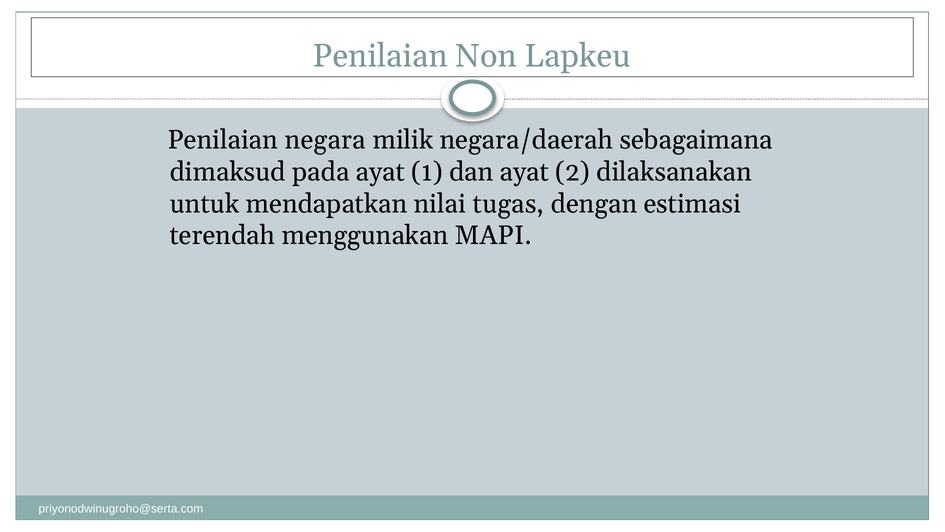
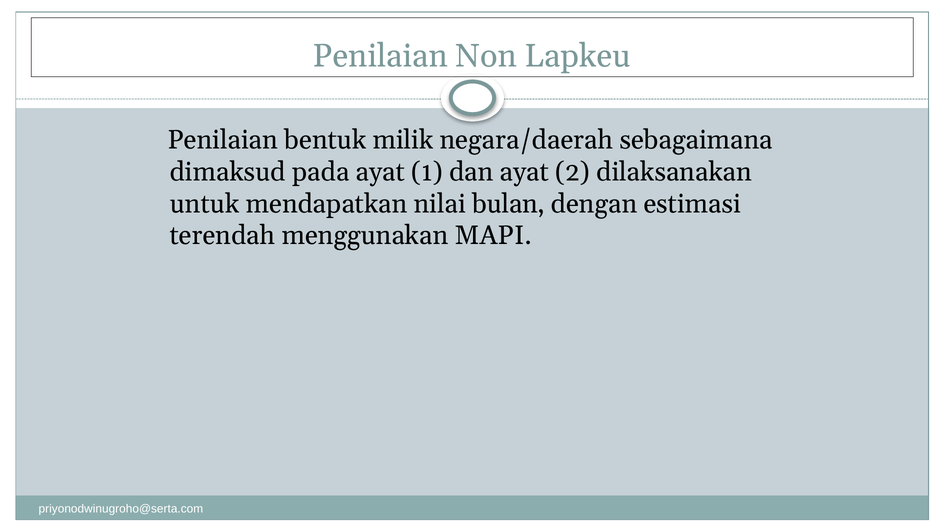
negara: negara -> bentuk (325, 140)
tugas: tugas -> bulan (509, 204)
